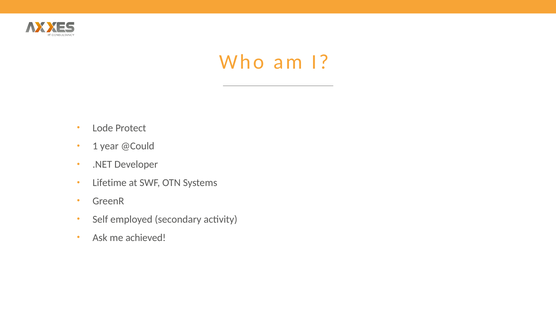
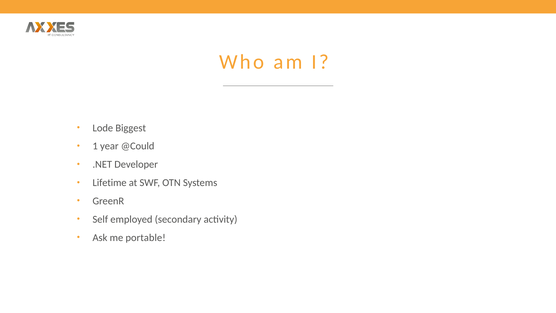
Protect: Protect -> Biggest (131, 128)
achieved: achieved -> portable (146, 238)
